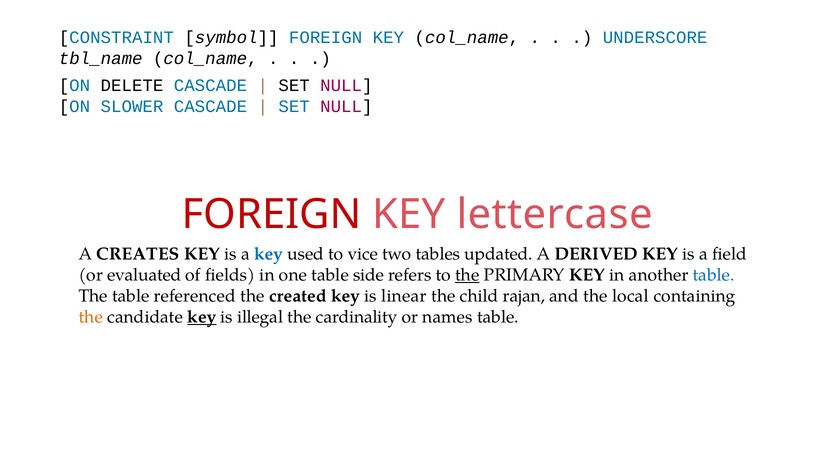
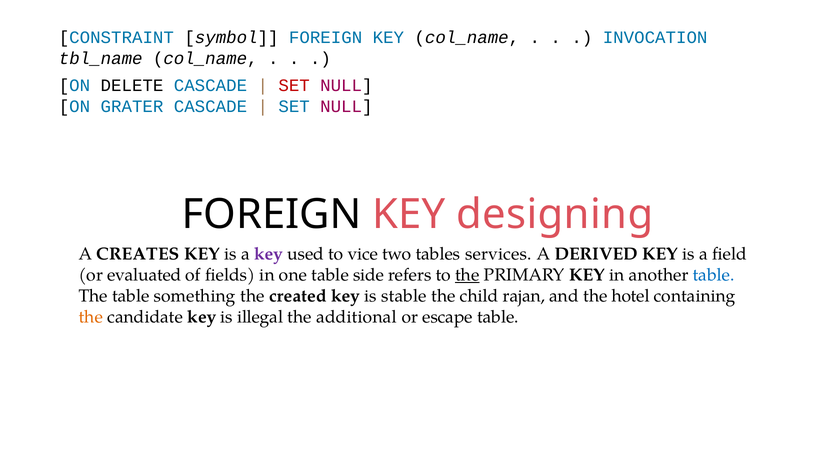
UNDERSCORE: UNDERSCORE -> INVOCATION (655, 38)
SET colour: black -> red (294, 86)
SLOWER: SLOWER -> GRATER (132, 107)
FOREIGN colour: red -> black (272, 215)
lettercase: lettercase -> designing (555, 215)
key colour: blue -> purple (269, 254)
updated: updated -> services (498, 254)
referenced: referenced -> something (195, 296)
linear: linear -> stable (404, 296)
local: local -> hotel (631, 296)
key underline: present -> none (202, 317)
cardinality: cardinality -> additional (357, 317)
names: names -> escape (448, 317)
